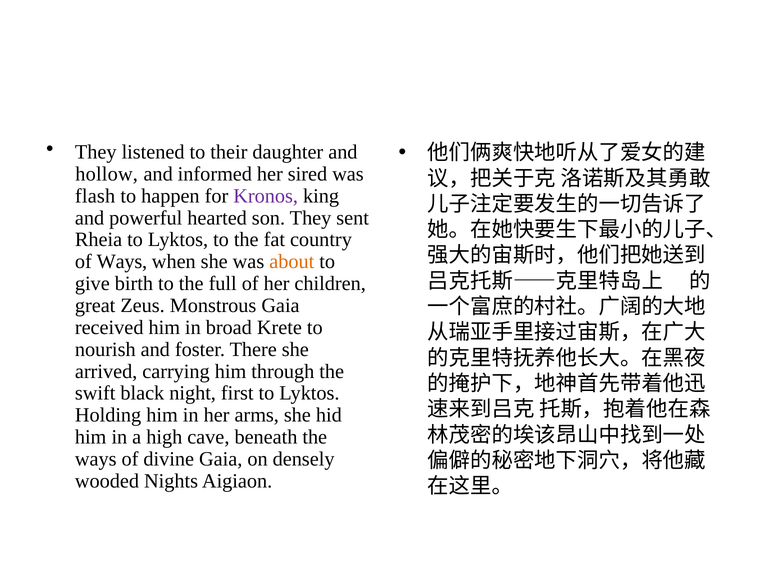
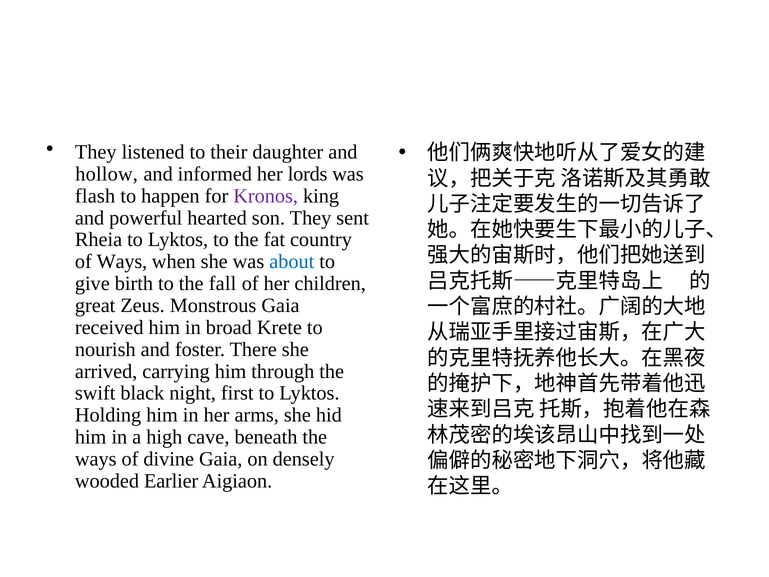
sired: sired -> lords (308, 174)
about colour: orange -> blue (292, 262)
full: full -> fall (223, 284)
Nights: Nights -> Earlier (171, 481)
